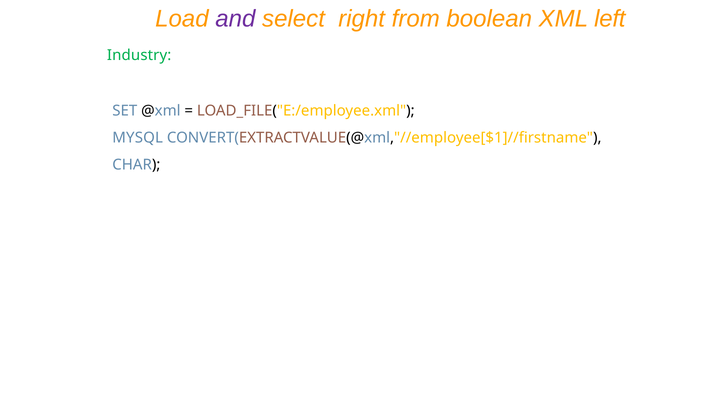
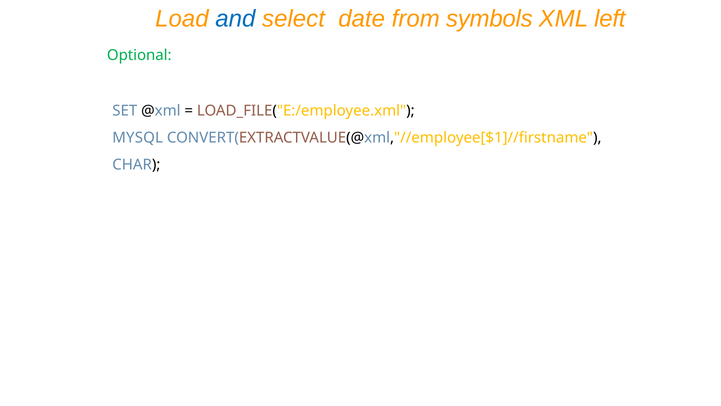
and colour: purple -> blue (235, 19)
right: right -> date (362, 19)
boolean: boolean -> symbols (489, 19)
Industry: Industry -> Optional (139, 55)
